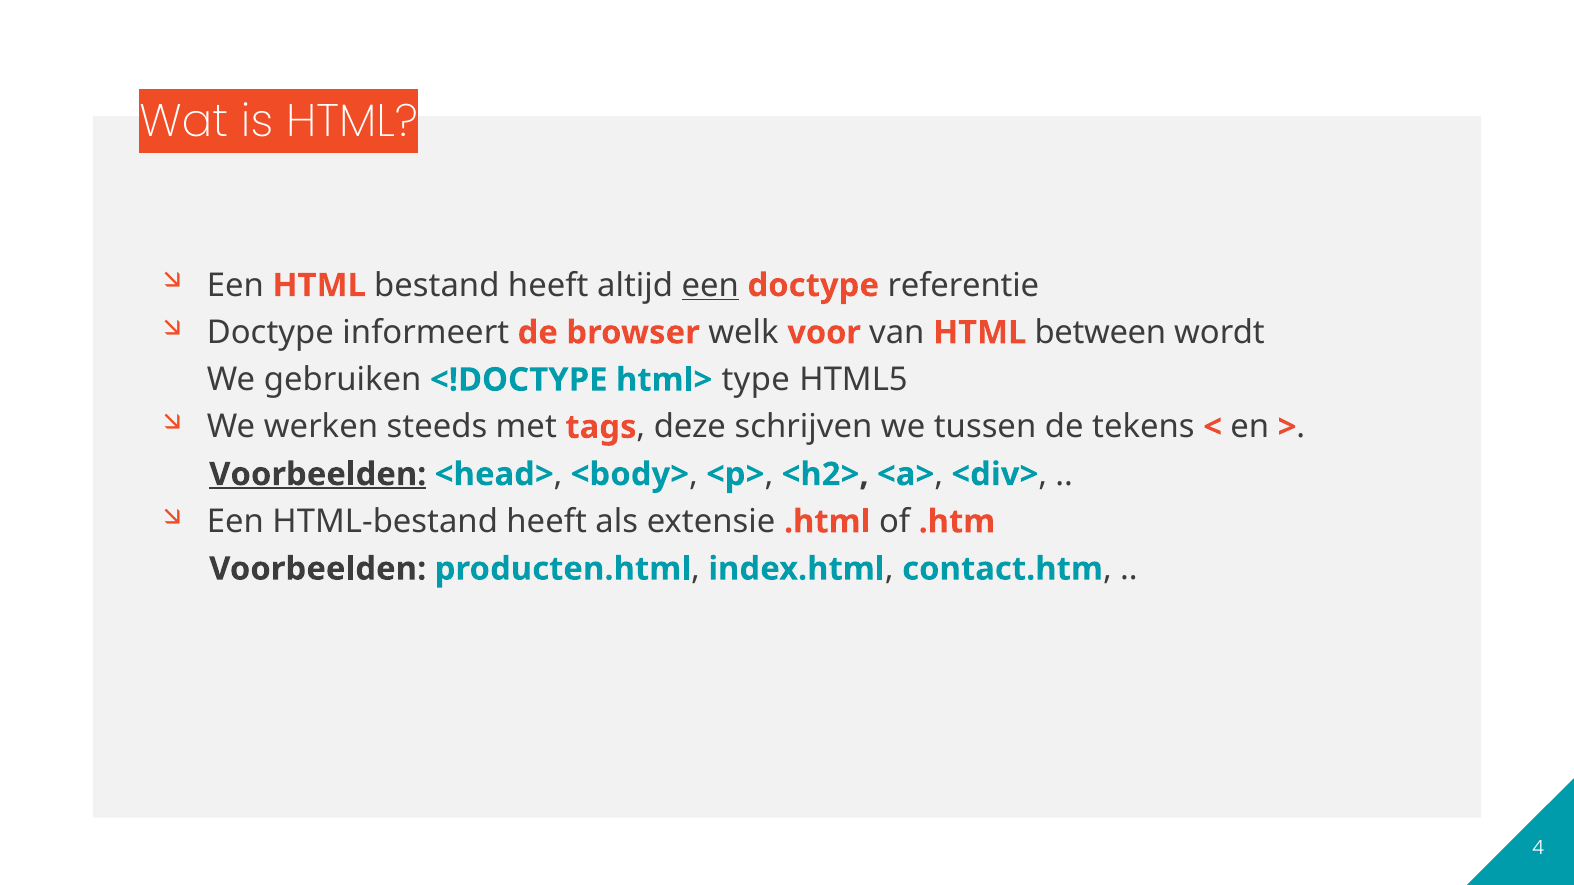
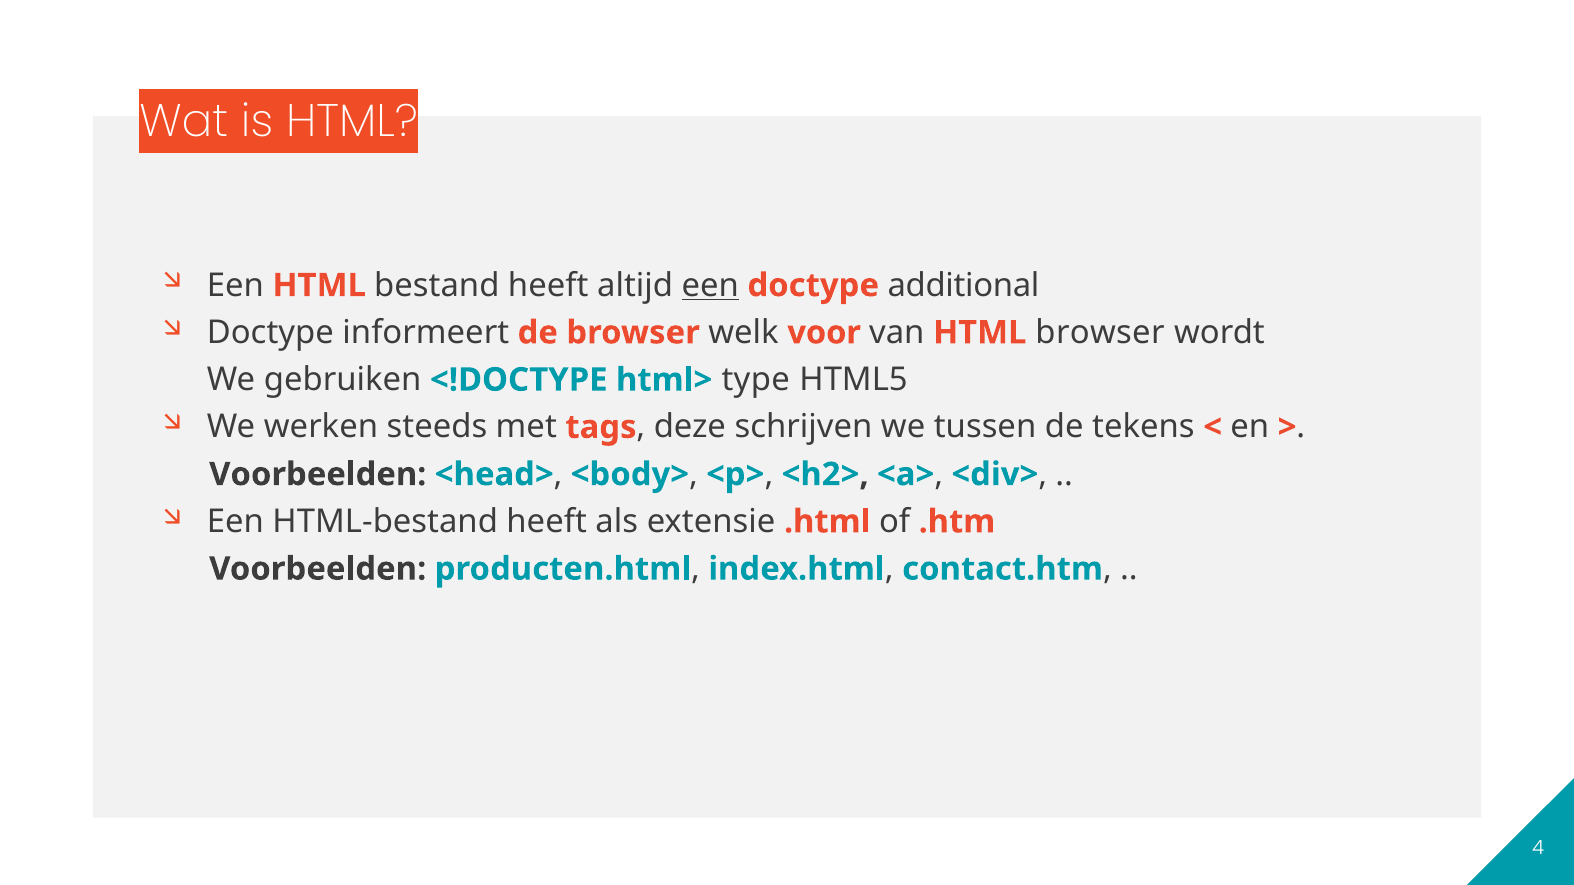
referentie: referentie -> additional (963, 286)
HTML between: between -> browser (1100, 333)
Voorbeelden underline: present -> none (318, 475)
